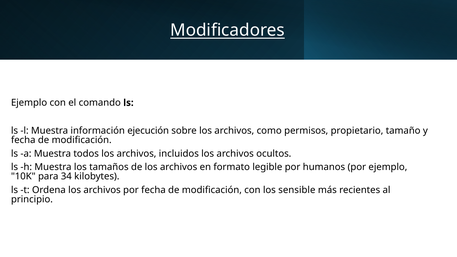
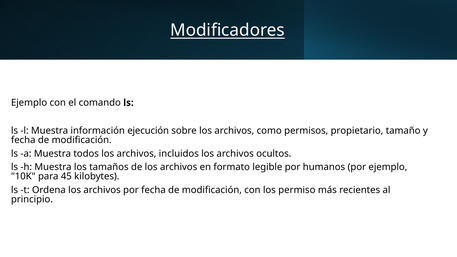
34: 34 -> 45 (66, 176)
sensible: sensible -> permiso (297, 190)
